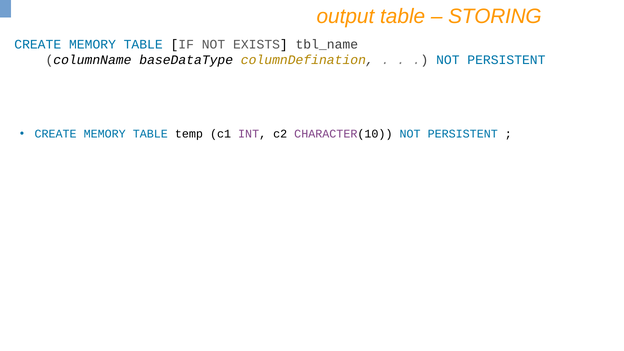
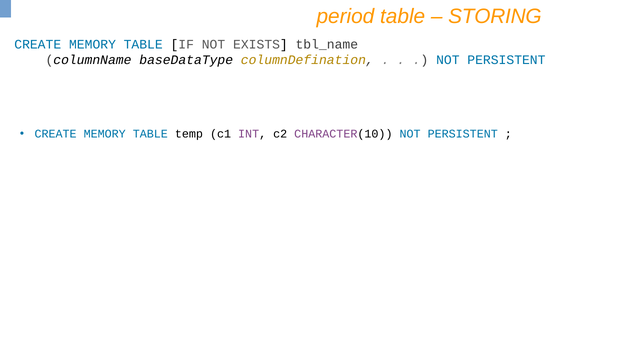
output: output -> period (345, 16)
